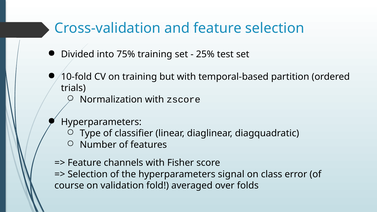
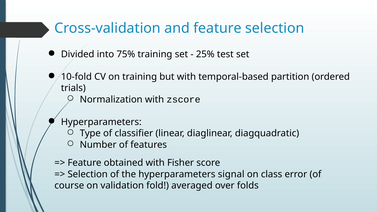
channels: channels -> obtained (123, 163)
